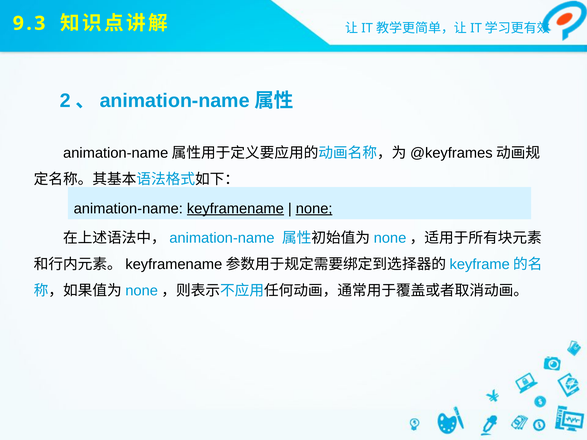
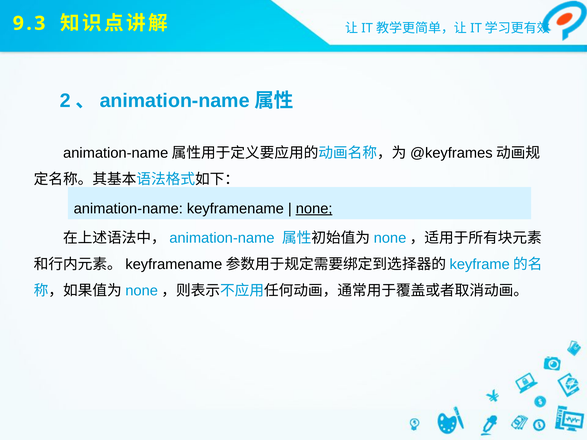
keyframename underline: present -> none (235, 209)
